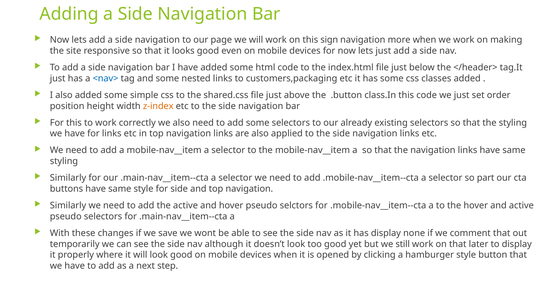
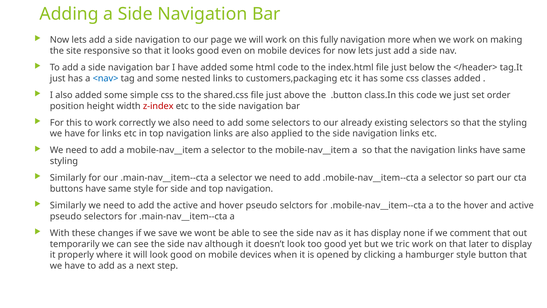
sign: sign -> fully (329, 40)
z-index colour: orange -> red (158, 106)
still: still -> tric (403, 244)
